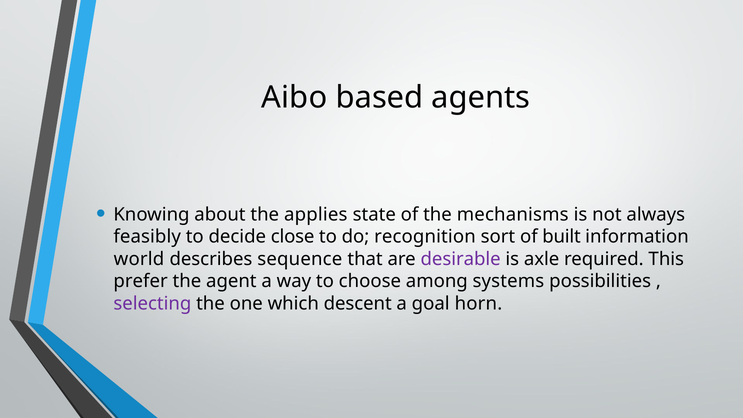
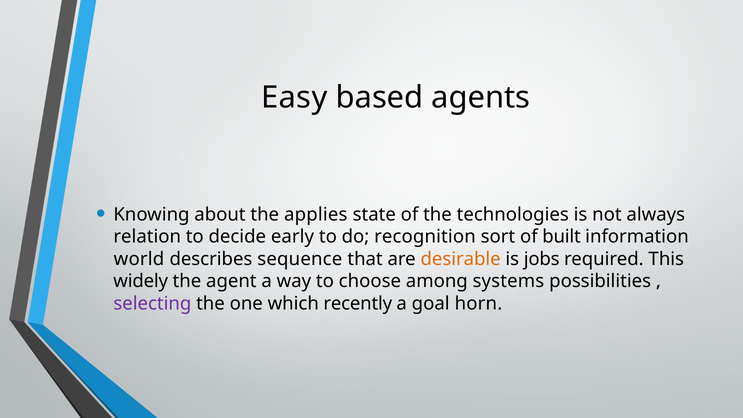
Aibo: Aibo -> Easy (294, 97)
mechanisms: mechanisms -> technologies (513, 214)
feasibly: feasibly -> relation (147, 237)
close: close -> early (293, 237)
desirable colour: purple -> orange (461, 259)
axle: axle -> jobs (542, 259)
prefer: prefer -> widely (141, 281)
descent: descent -> recently (358, 304)
